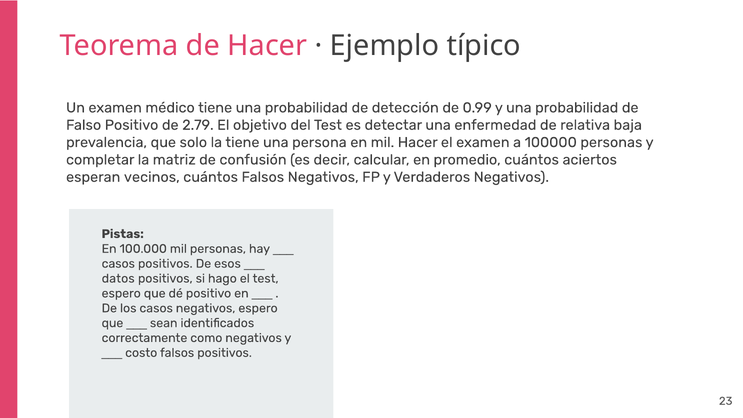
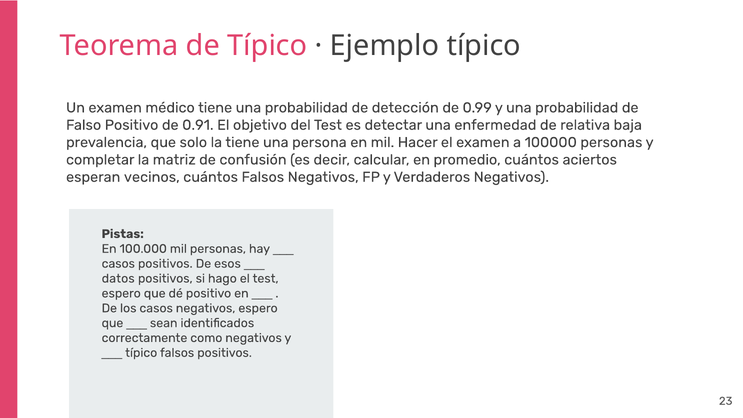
de Hacer: Hacer -> Típico (267, 46)
2.79: 2.79 -> 0.91 (198, 125)
costo: costo -> típico (141, 353)
